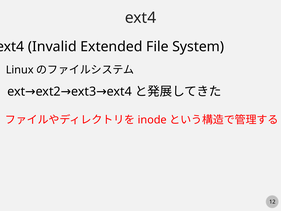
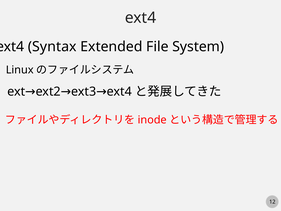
Invalid: Invalid -> Syntax (52, 47)
